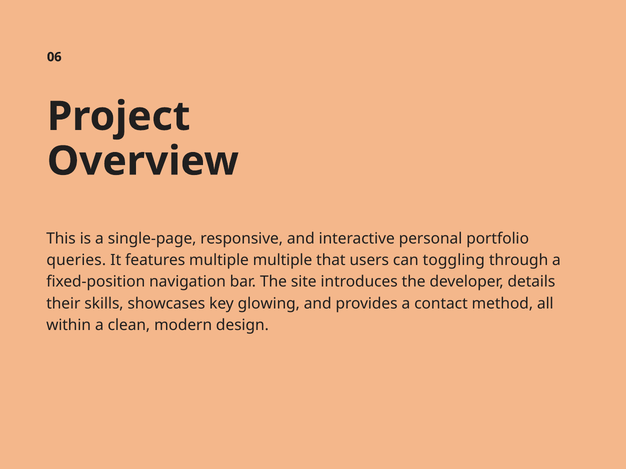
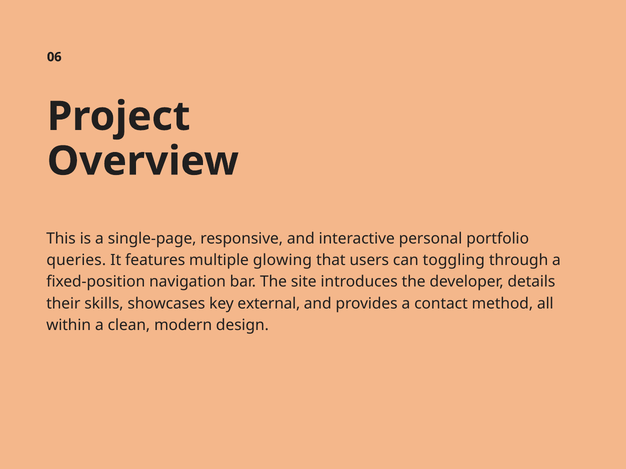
multiple multiple: multiple -> glowing (282, 260)
glowing: glowing -> external (269, 304)
